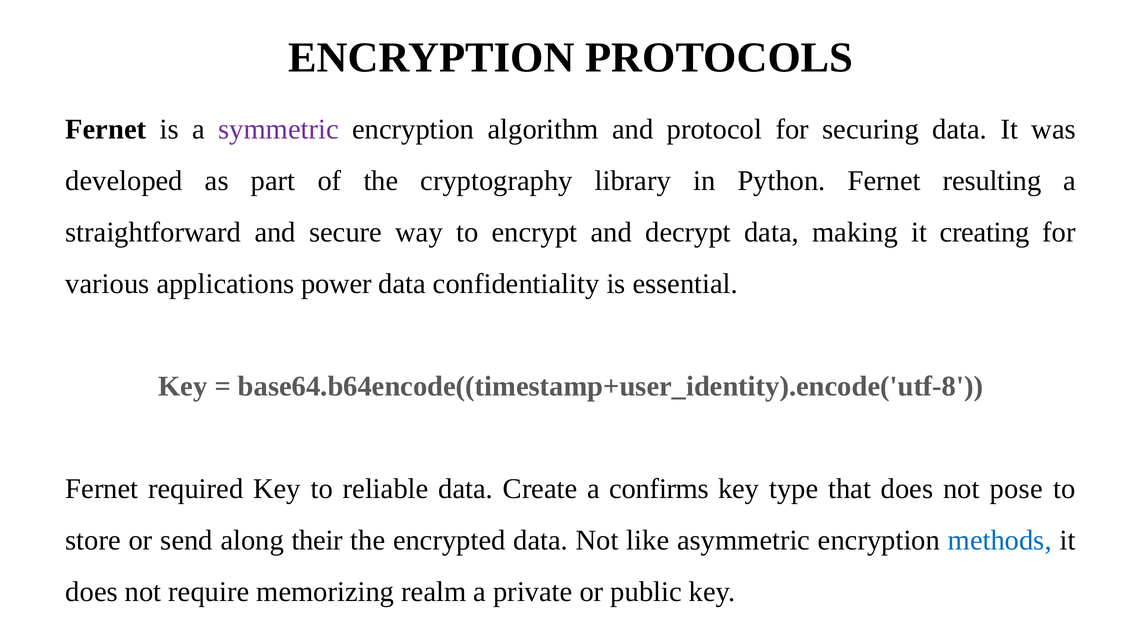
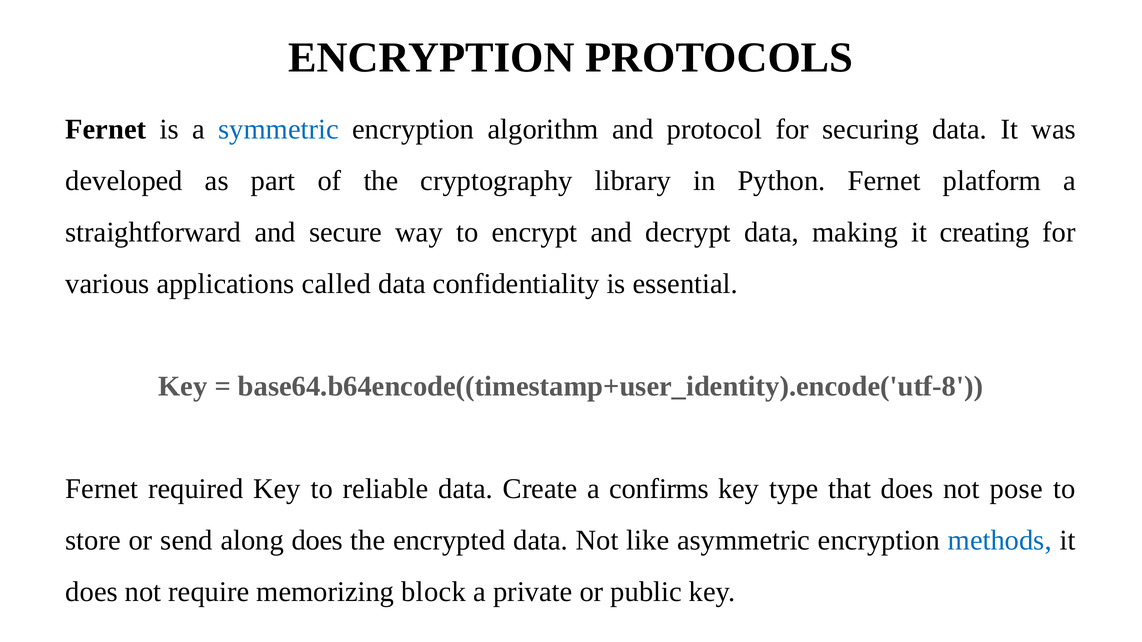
symmetric colour: purple -> blue (279, 130)
resulting: resulting -> platform (992, 181)
power: power -> called (336, 284)
along their: their -> does (317, 541)
realm: realm -> block (434, 592)
